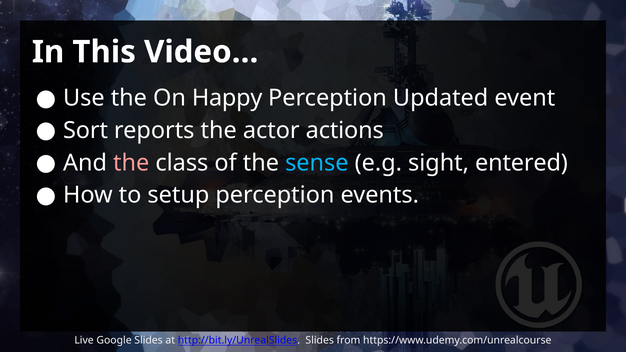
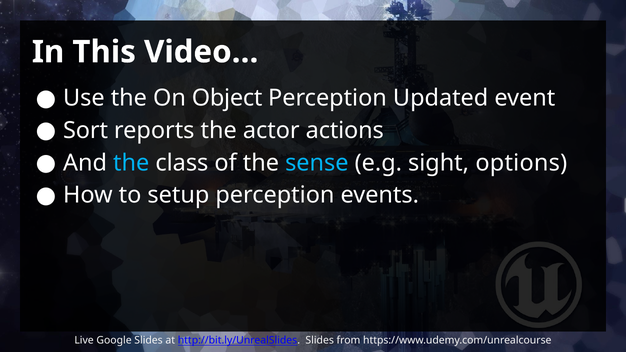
Happy: Happy -> Object (227, 98)
the colour: pink -> light blue (131, 163)
entered: entered -> options (521, 163)
